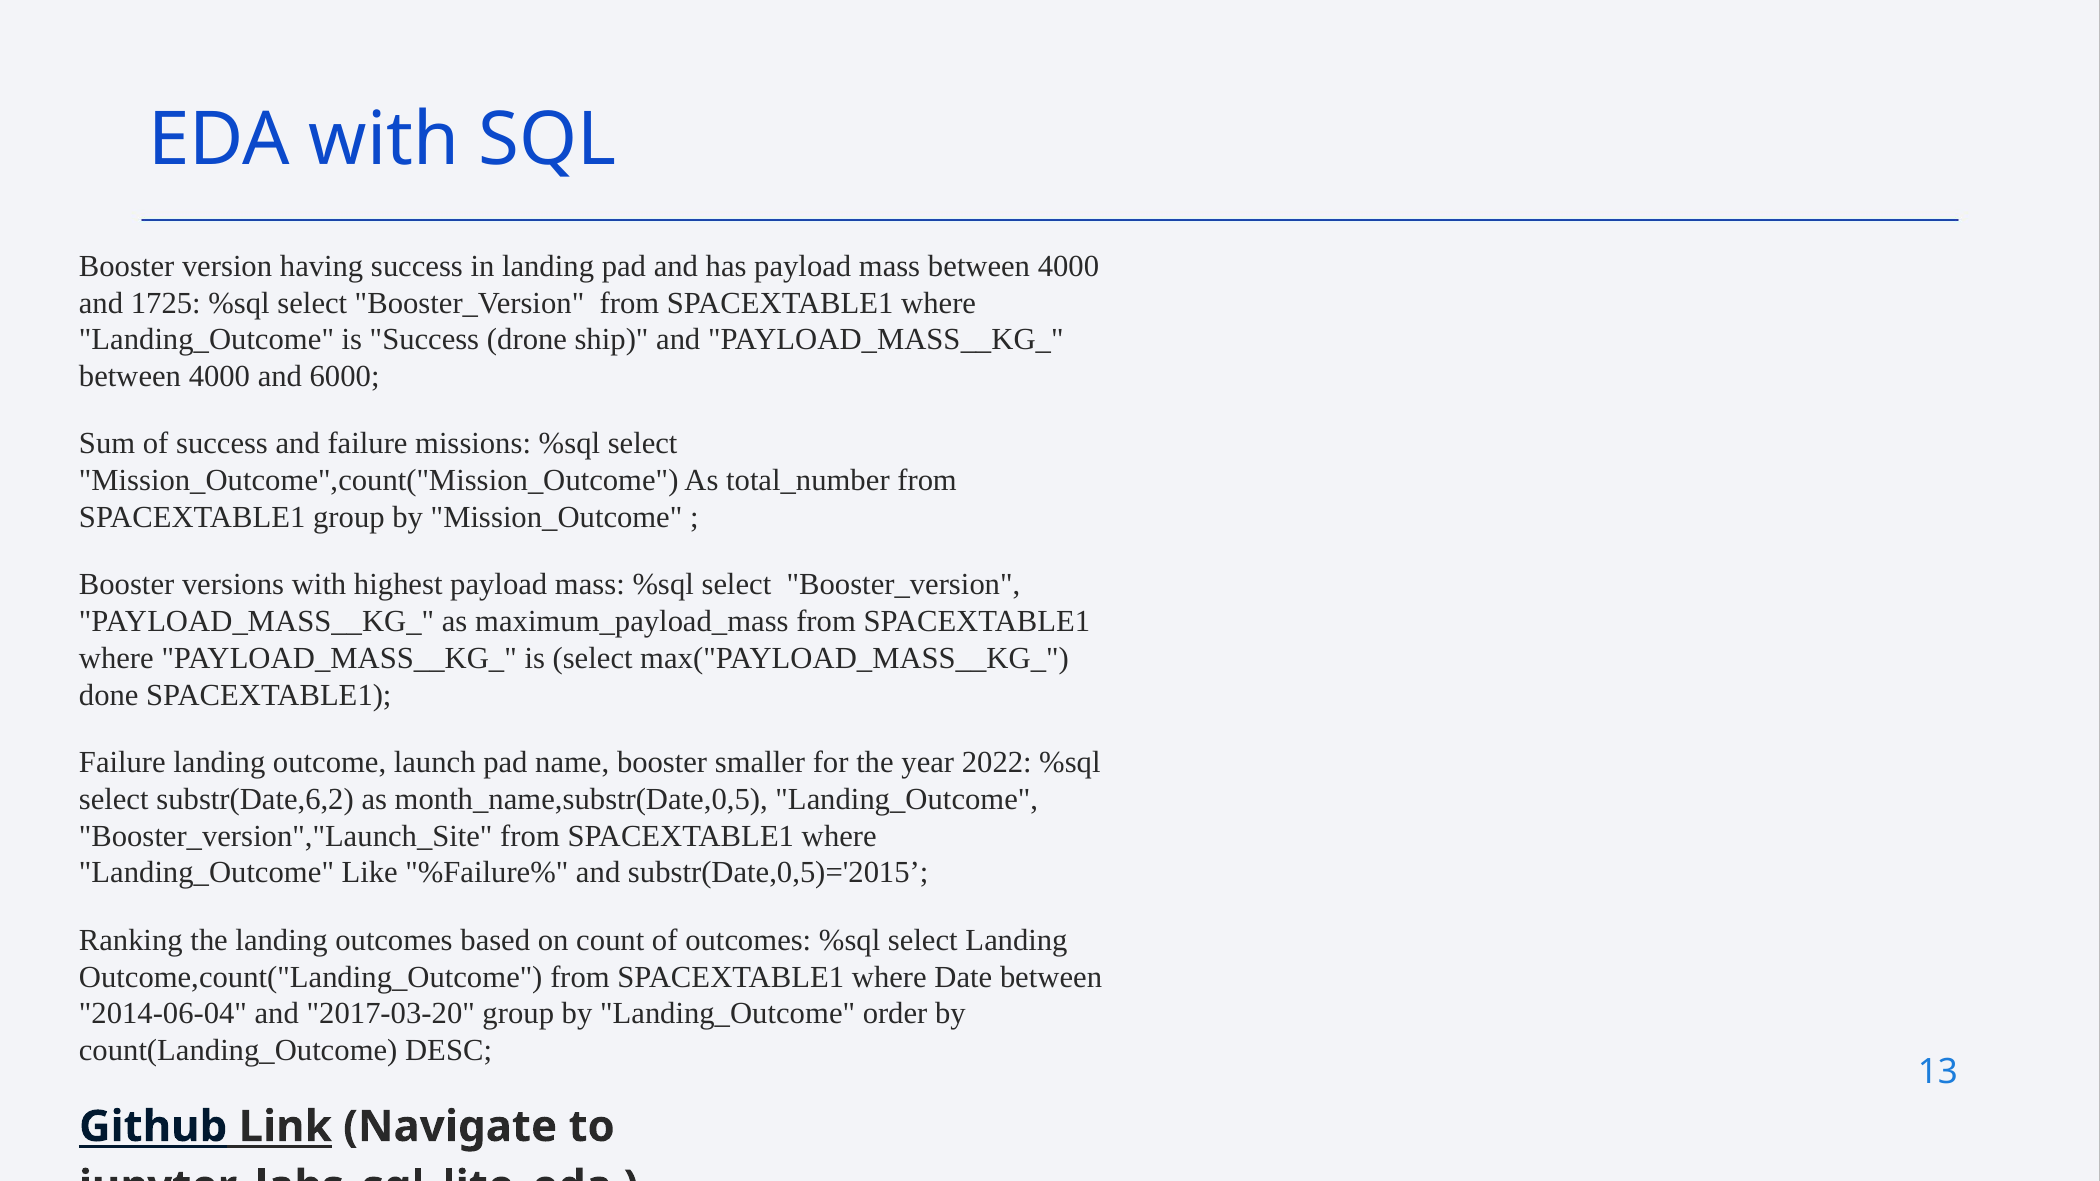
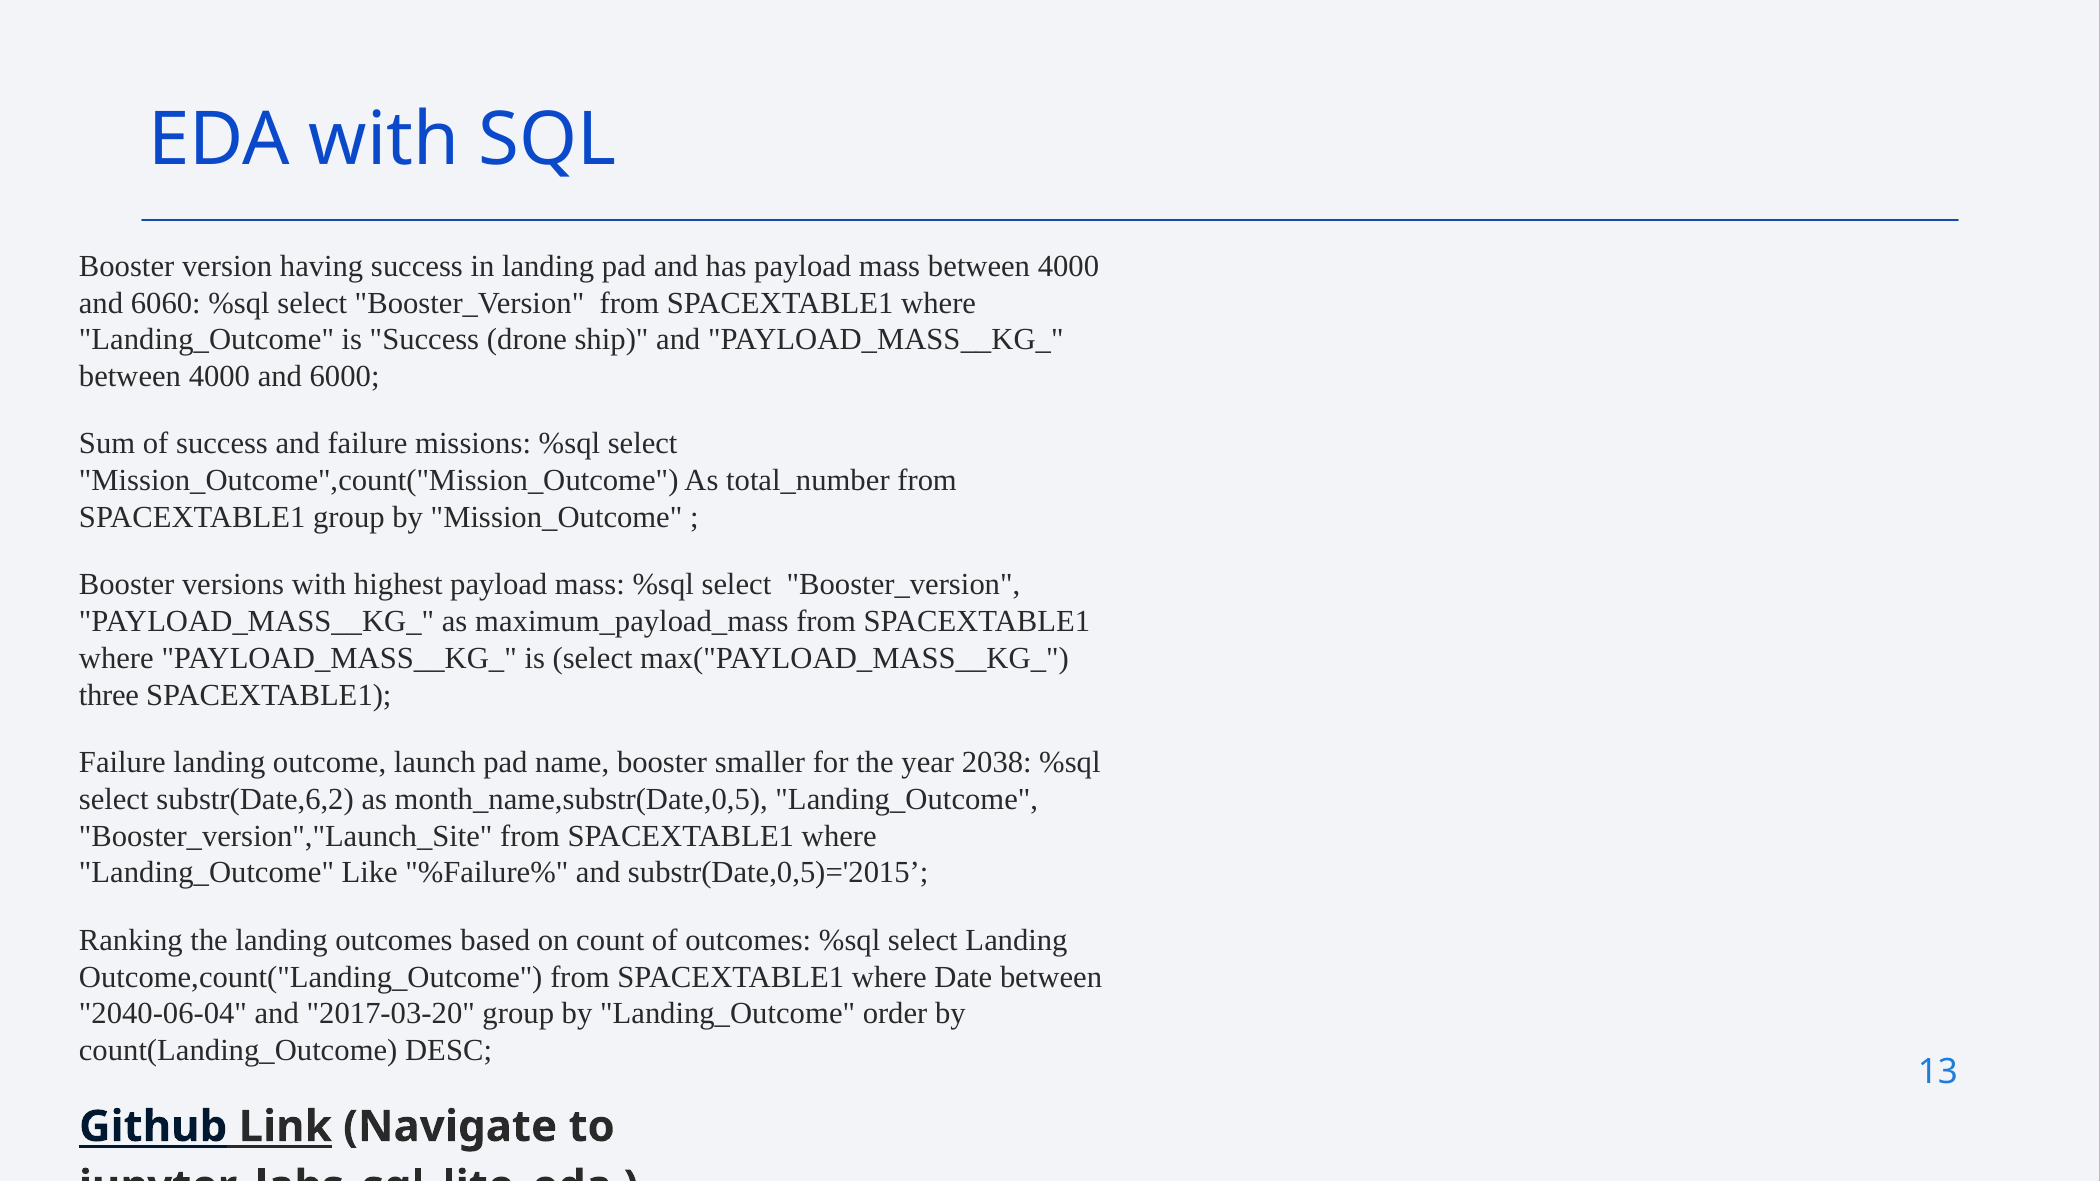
1725: 1725 -> 6060 (166, 303)
done: done -> three (109, 695)
2022: 2022 -> 2038 (997, 763)
2014-06-04: 2014-06-04 -> 2040-06-04 (163, 1014)
